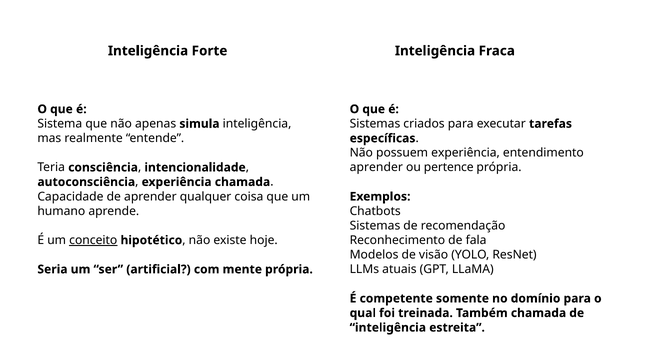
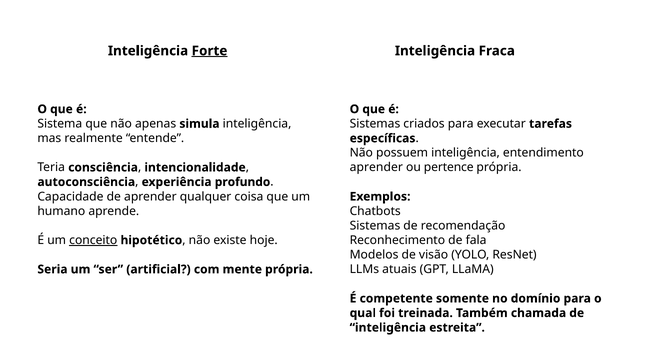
Forte underline: none -> present (210, 51)
possuem experiência: experiência -> inteligência (466, 153)
experiência chamada: chamada -> profundo (243, 182)
